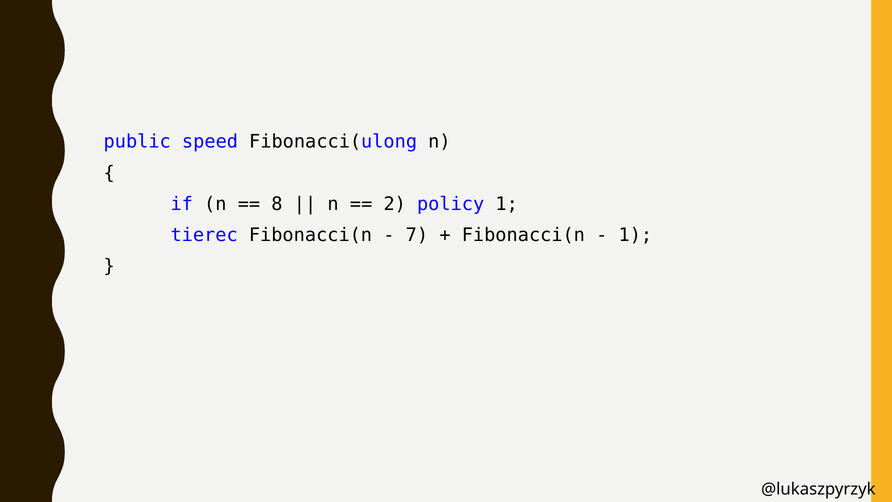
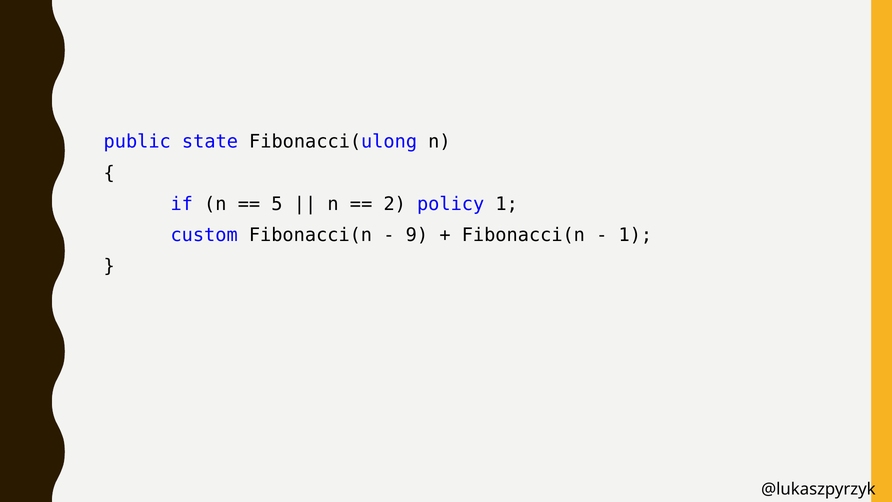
speed: speed -> state (210, 142)
8: 8 -> 5 (277, 204)
tierec: tierec -> custom (204, 235)
7: 7 -> 9 (417, 235)
